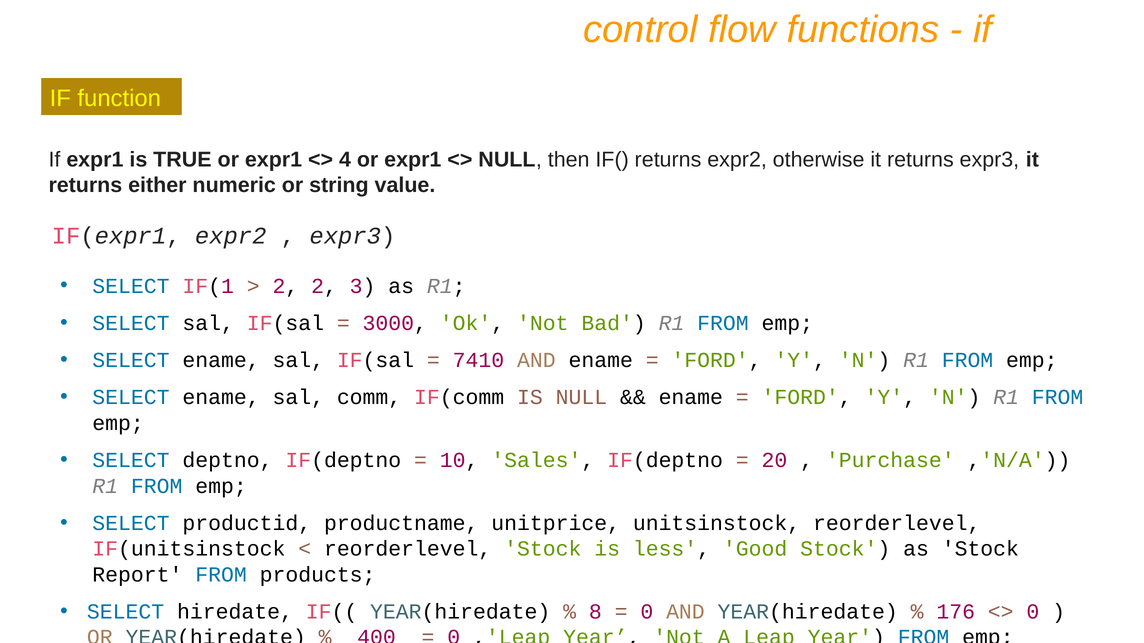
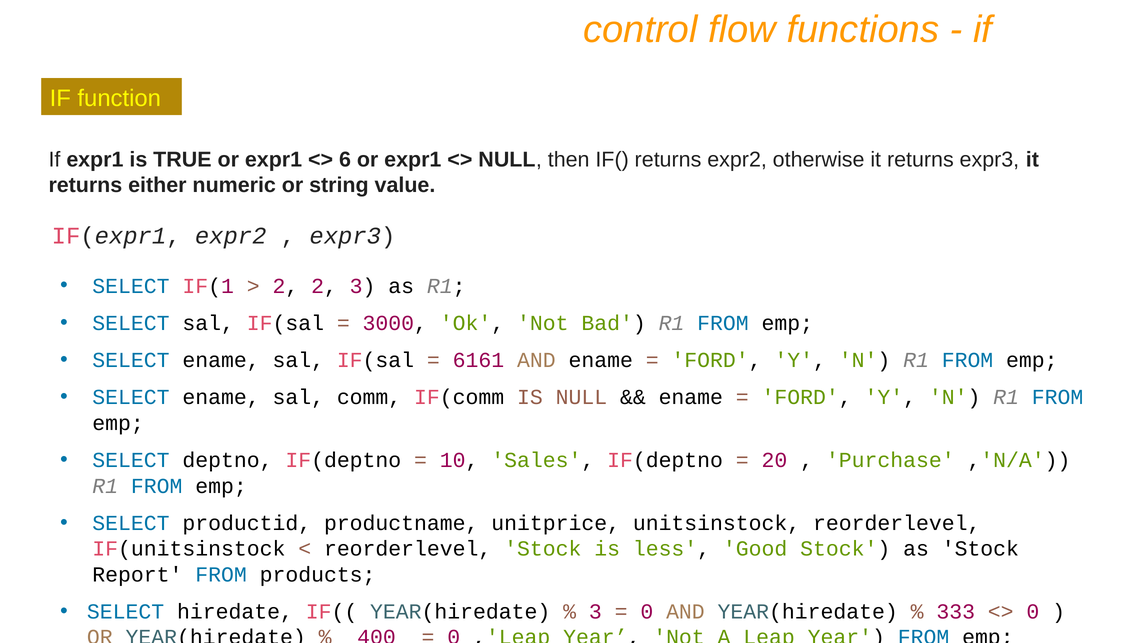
4: 4 -> 6 (345, 160)
7410: 7410 -> 6161 (478, 361)
8: 8 -> 3 (595, 612)
176: 176 -> 333 (956, 612)
